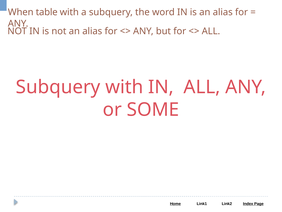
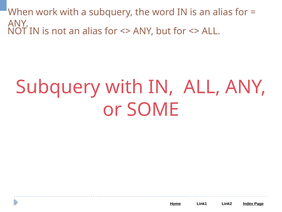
table: table -> work (47, 12)
